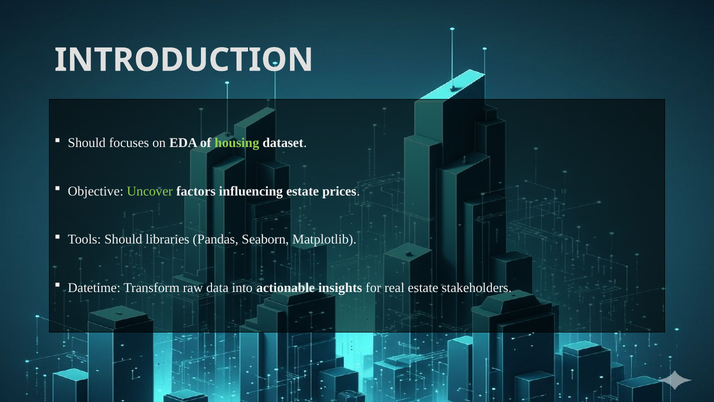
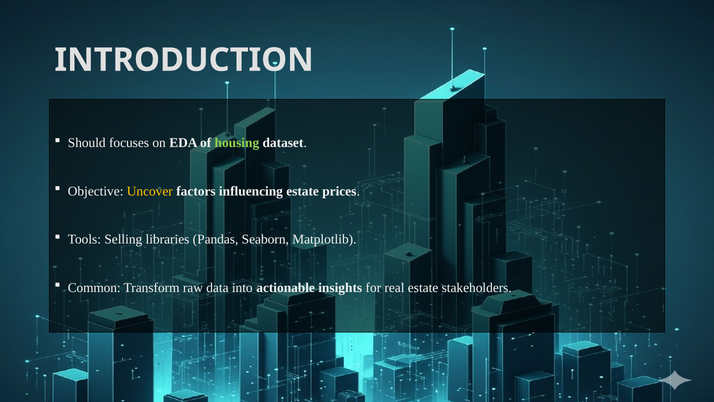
Uncover colour: light green -> yellow (150, 191)
Tools Should: Should -> Selling (123, 239)
Datetime: Datetime -> Common (94, 287)
